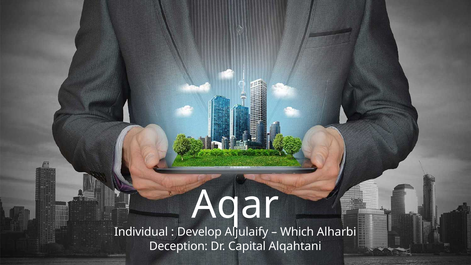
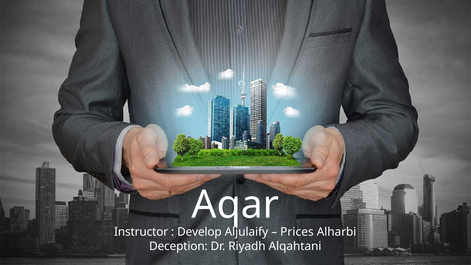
Individual: Individual -> Instructor (141, 232)
Which: Which -> Prices (297, 232)
Capital: Capital -> Riyadh (247, 246)
